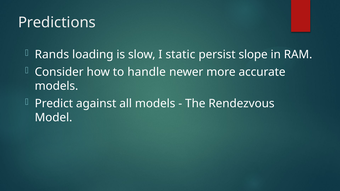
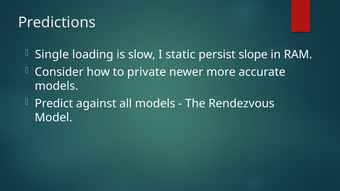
Rands: Rands -> Single (52, 55)
handle: handle -> private (147, 72)
